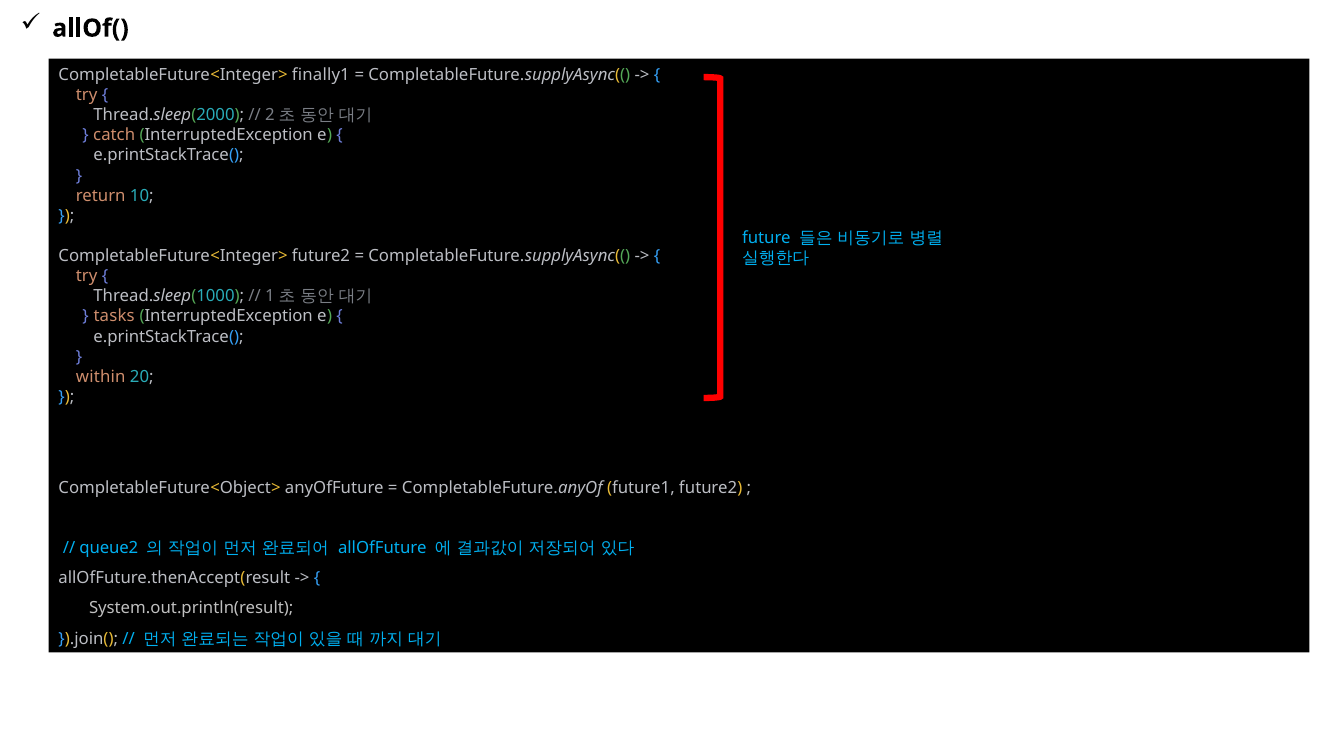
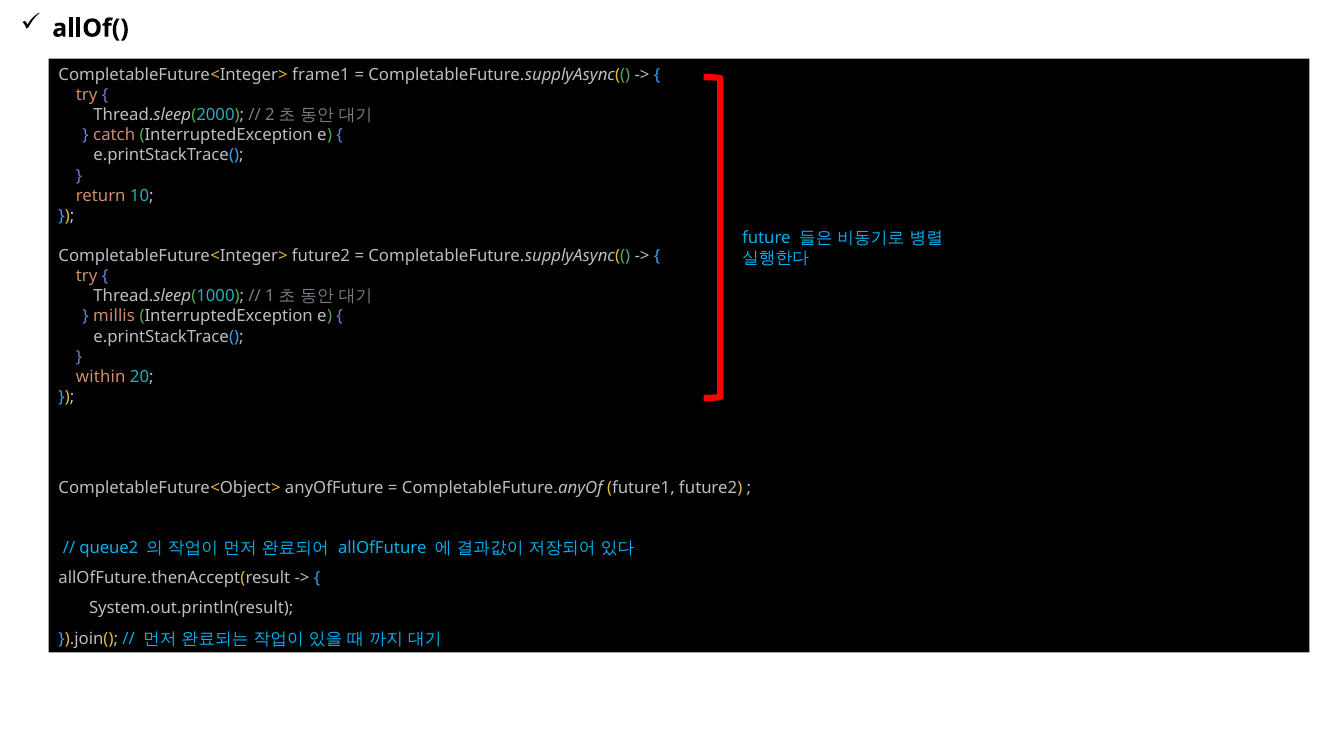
finally1: finally1 -> frame1 (321, 75)
tasks: tasks -> millis (114, 317)
